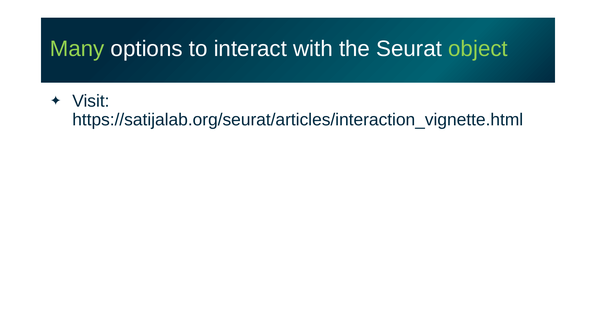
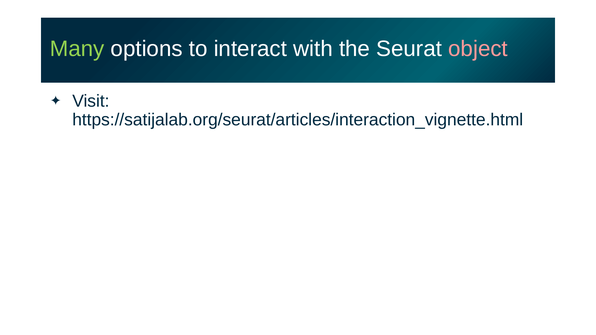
object colour: light green -> pink (478, 49)
